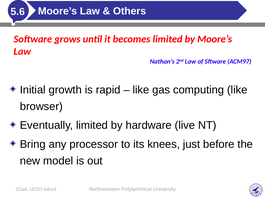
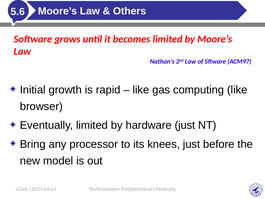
hardware live: live -> just (185, 125)
